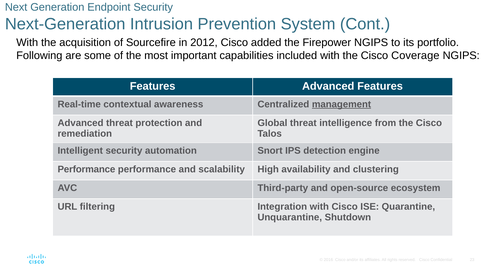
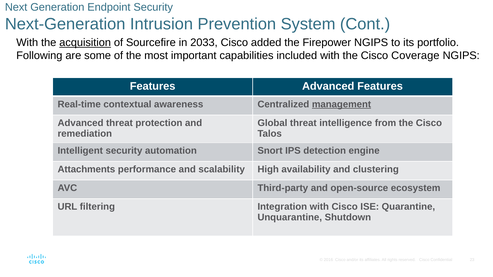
acquisition underline: none -> present (85, 43)
2012: 2012 -> 2033 (204, 43)
Performance: Performance -> Attachments (86, 170)
